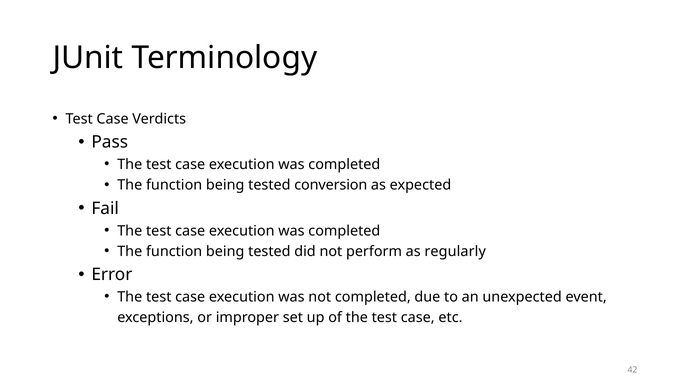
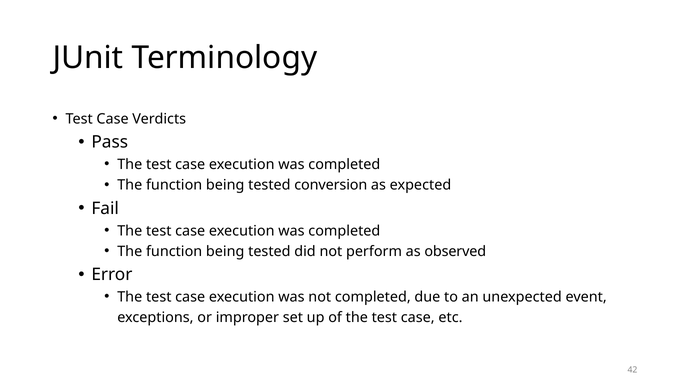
regularly: regularly -> observed (455, 252)
